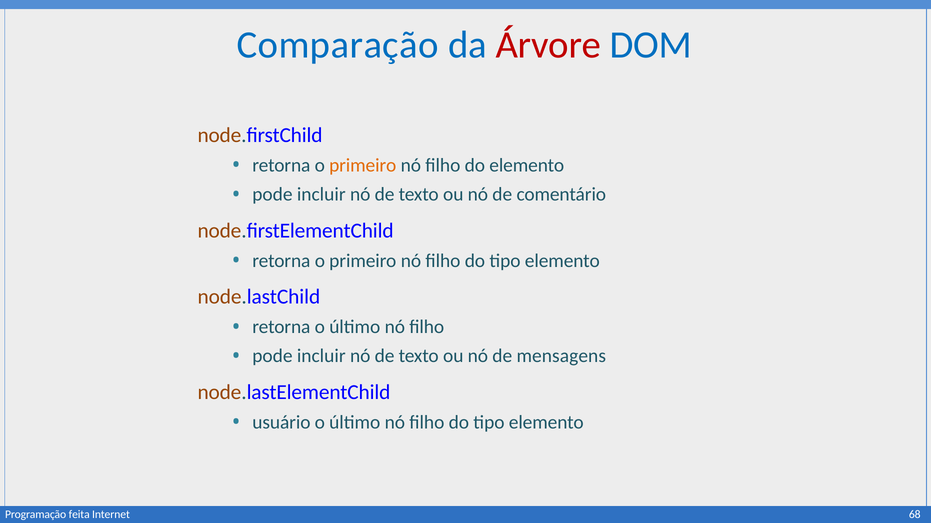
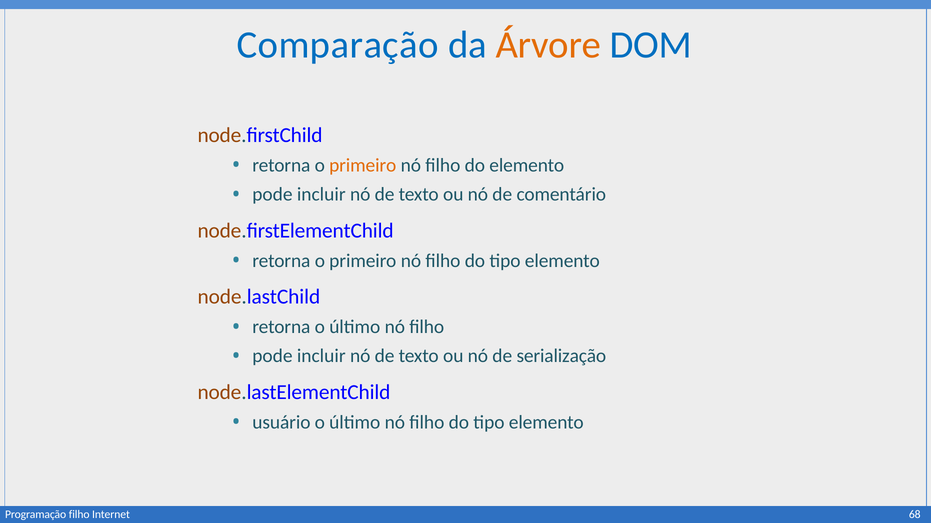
Árvore colour: red -> orange (548, 45)
mensagens: mensagens -> serialização (561, 356)
Programação feita: feita -> filho (79, 515)
